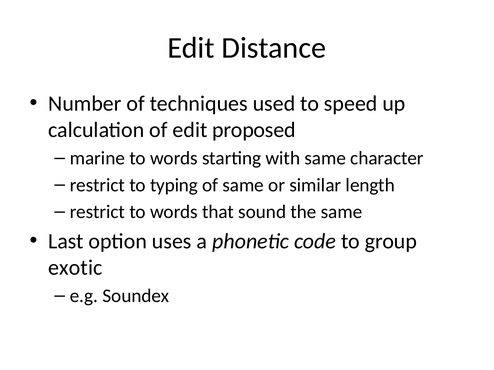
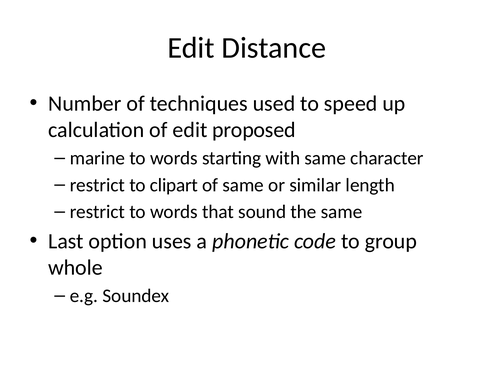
typing: typing -> clipart (174, 185)
exotic: exotic -> whole (75, 268)
